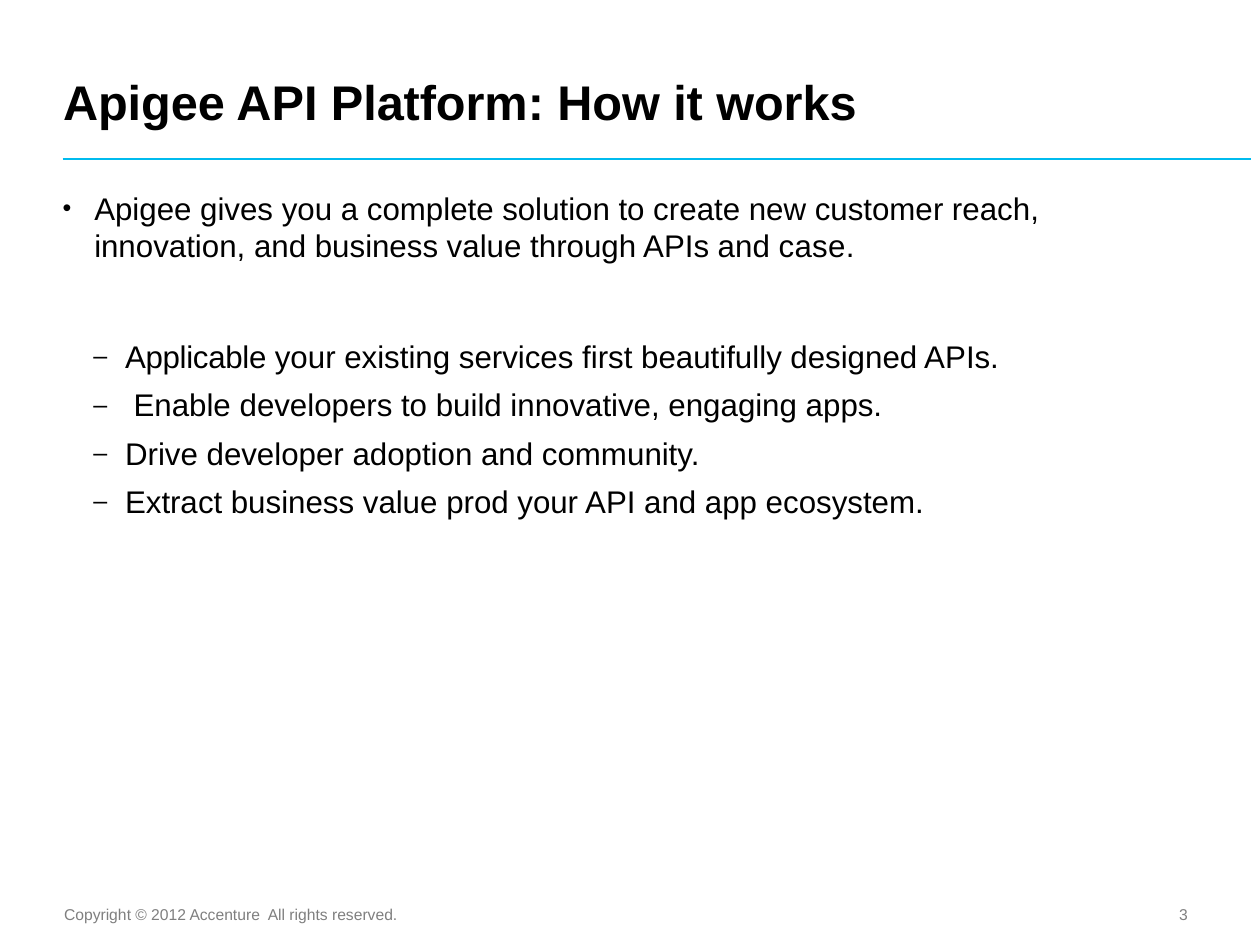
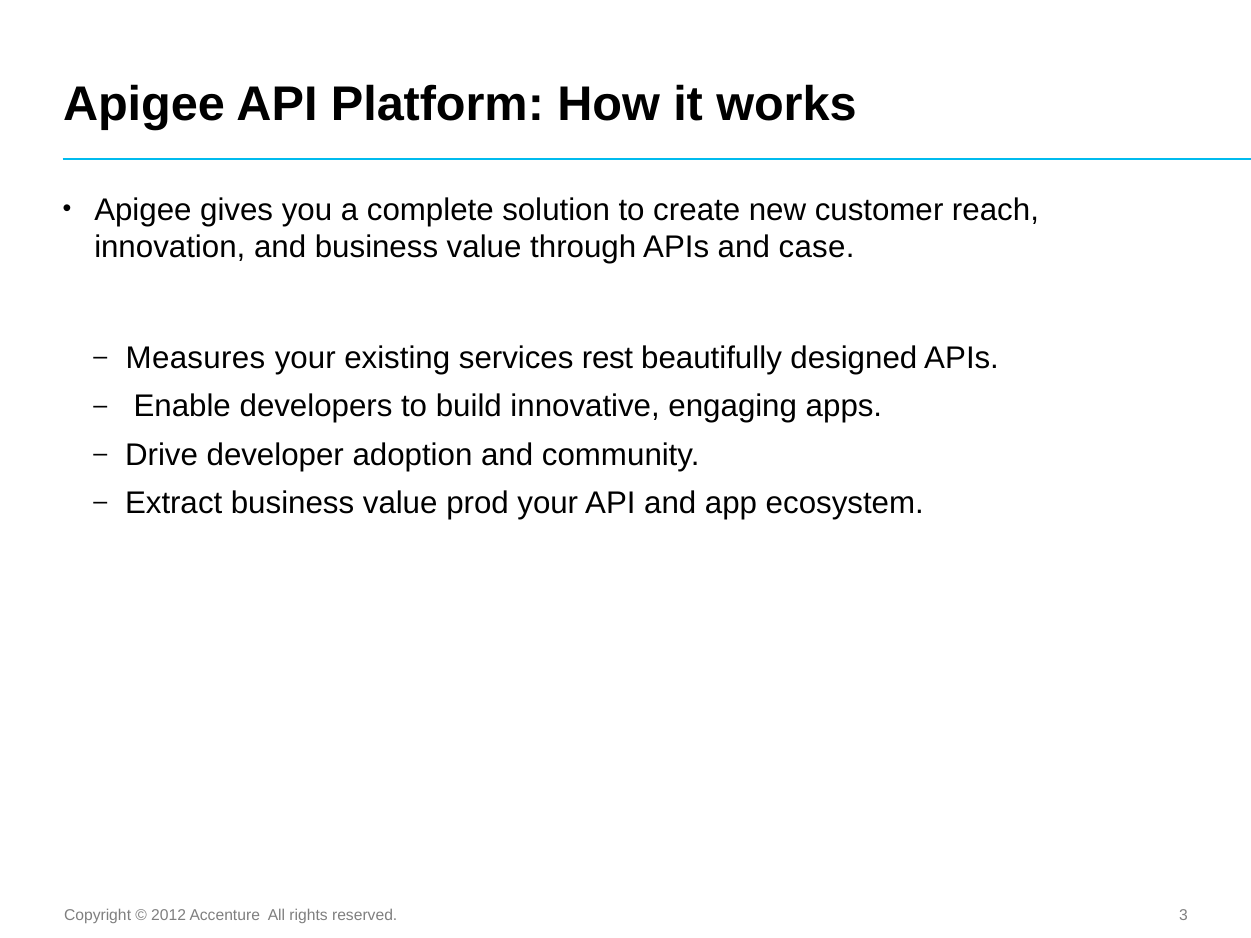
Applicable: Applicable -> Measures (195, 358)
first: first -> rest (608, 358)
